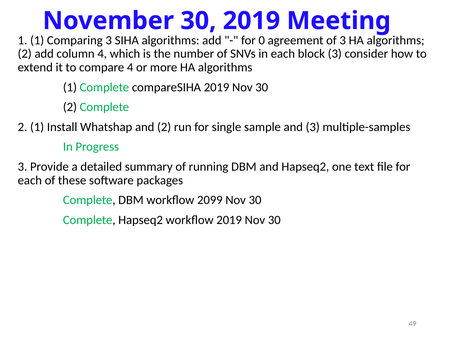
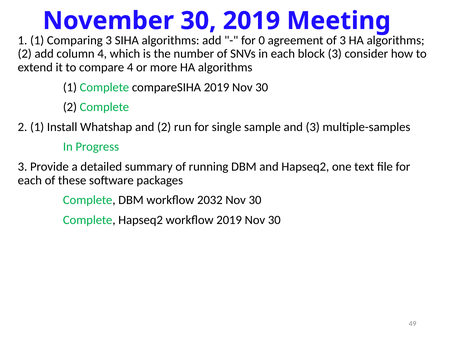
2099: 2099 -> 2032 (210, 200)
